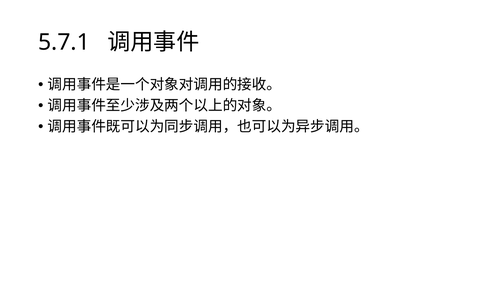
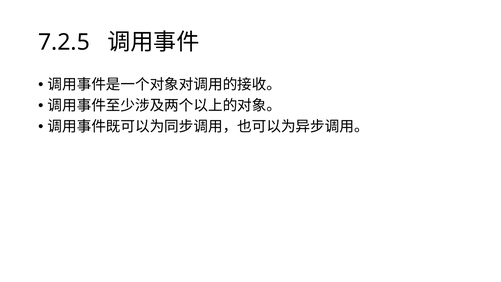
5.7.1: 5.7.1 -> 7.2.5 (64, 42)
